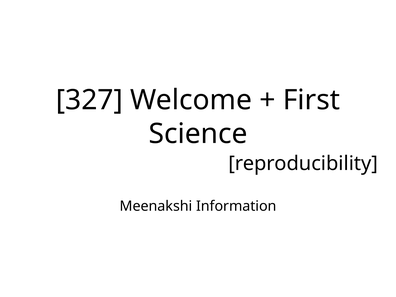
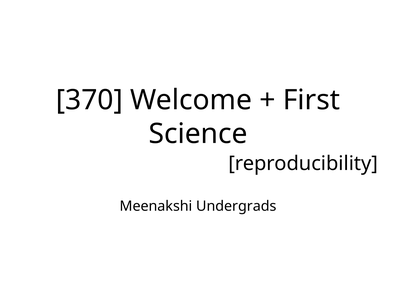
327: 327 -> 370 (89, 100)
Information: Information -> Undergrads (236, 206)
